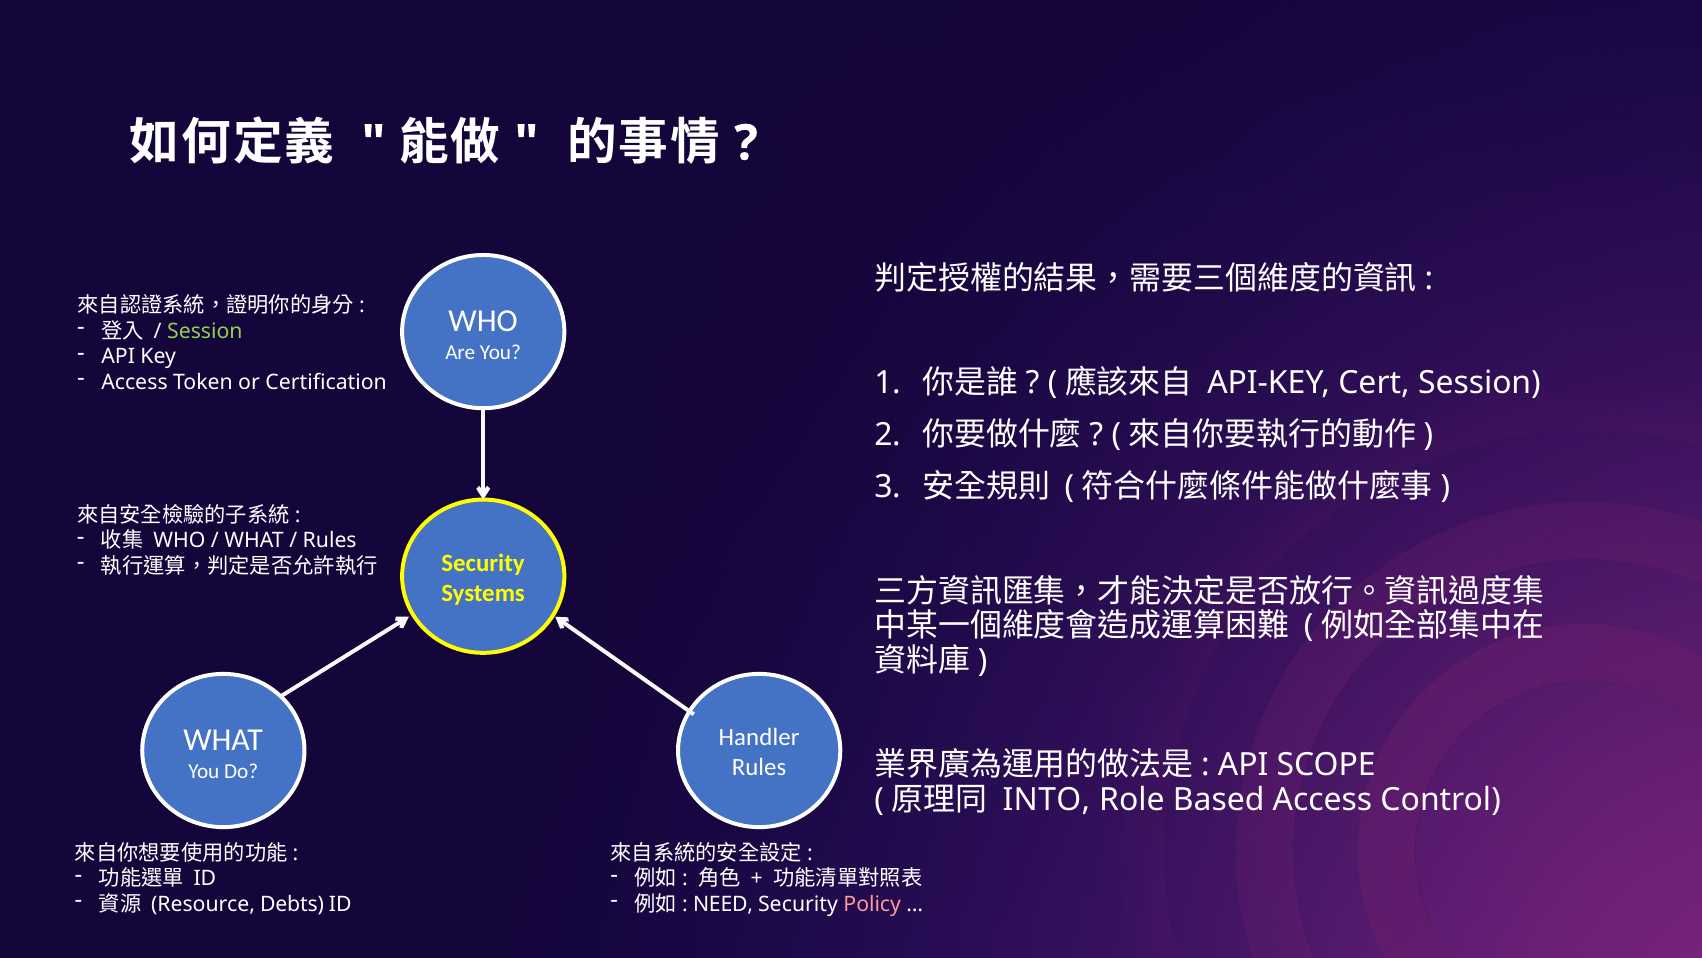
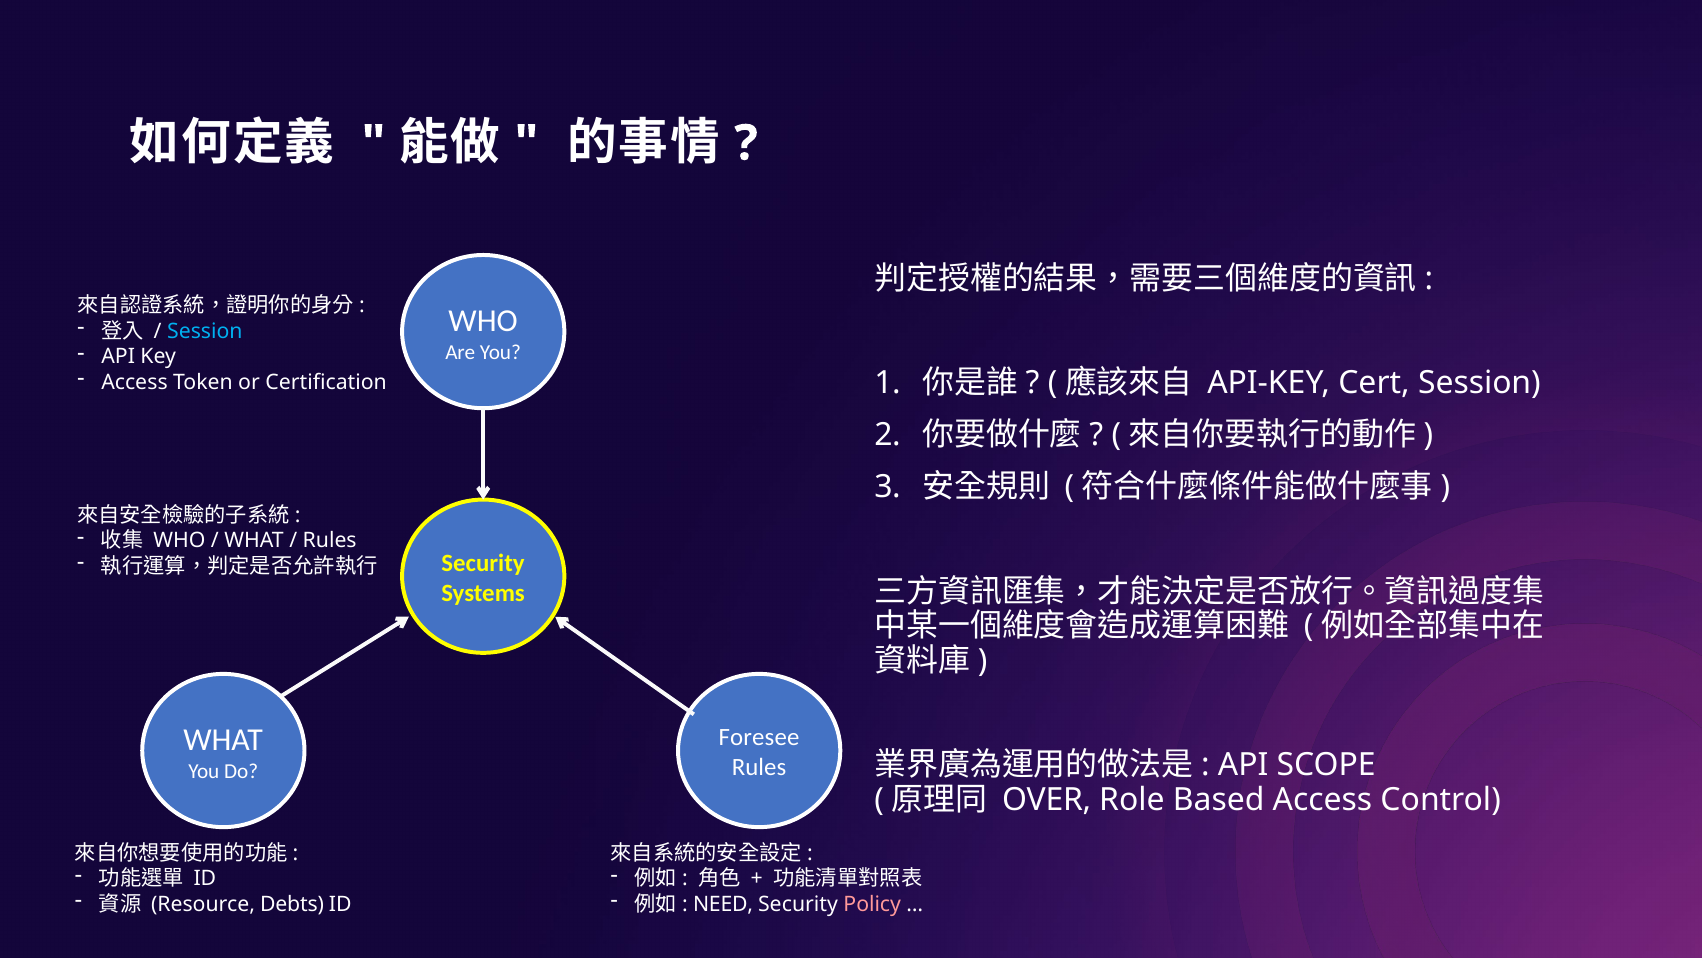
Session colour: light green -> light blue (205, 331)
Handler: Handler -> Foresee (759, 737)
INTO: INTO -> OVER (1047, 799)
